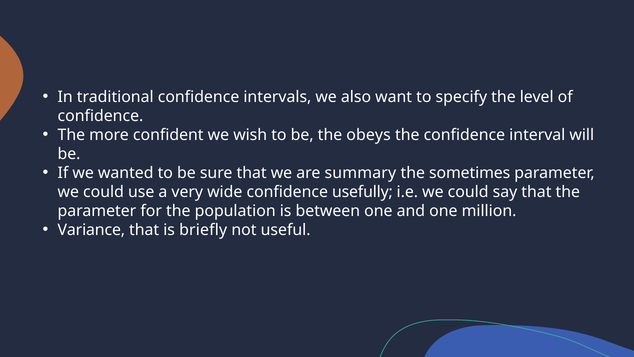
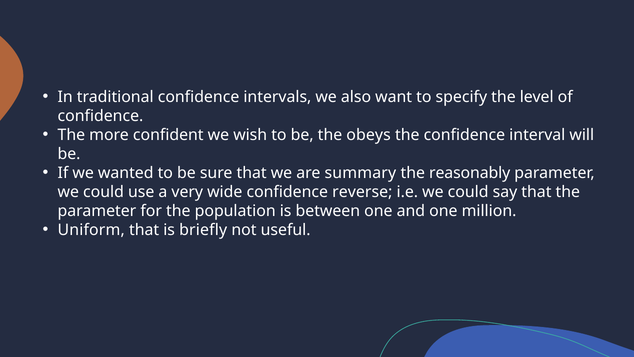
sometimes: sometimes -> reasonably (470, 173)
usefully: usefully -> reverse (362, 192)
Variance: Variance -> Uniform (91, 230)
